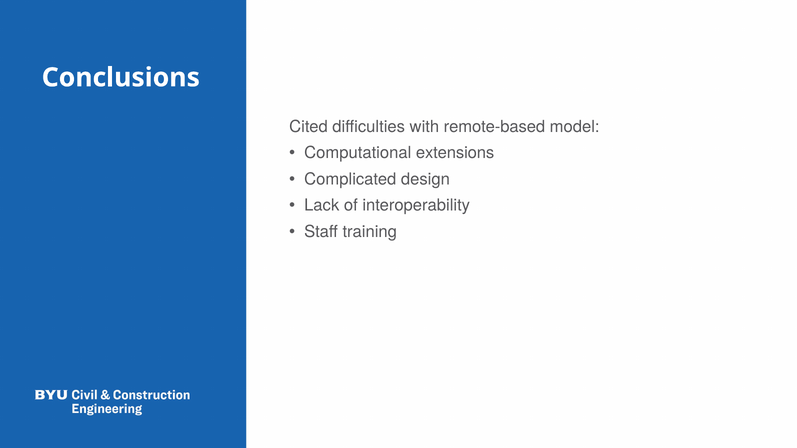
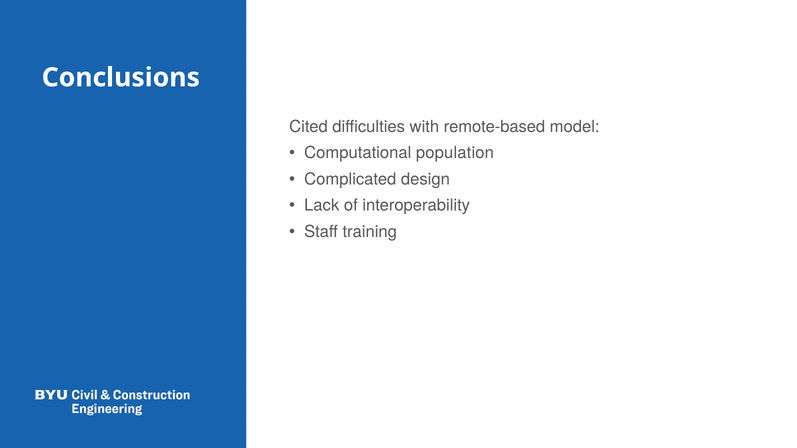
extensions: extensions -> population (455, 153)
